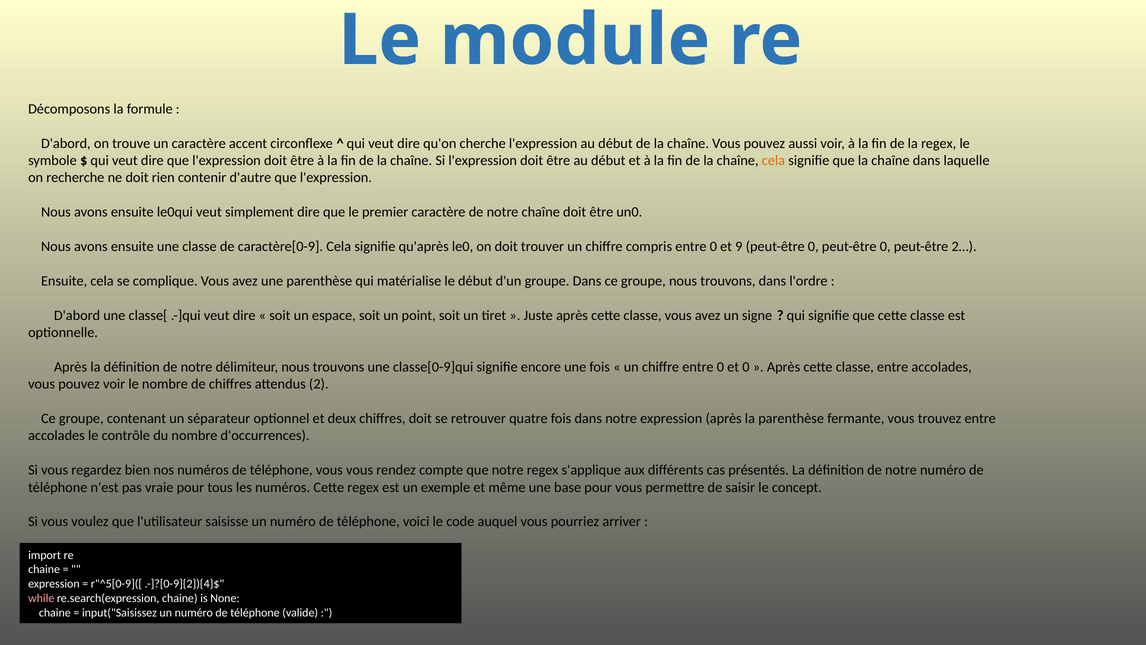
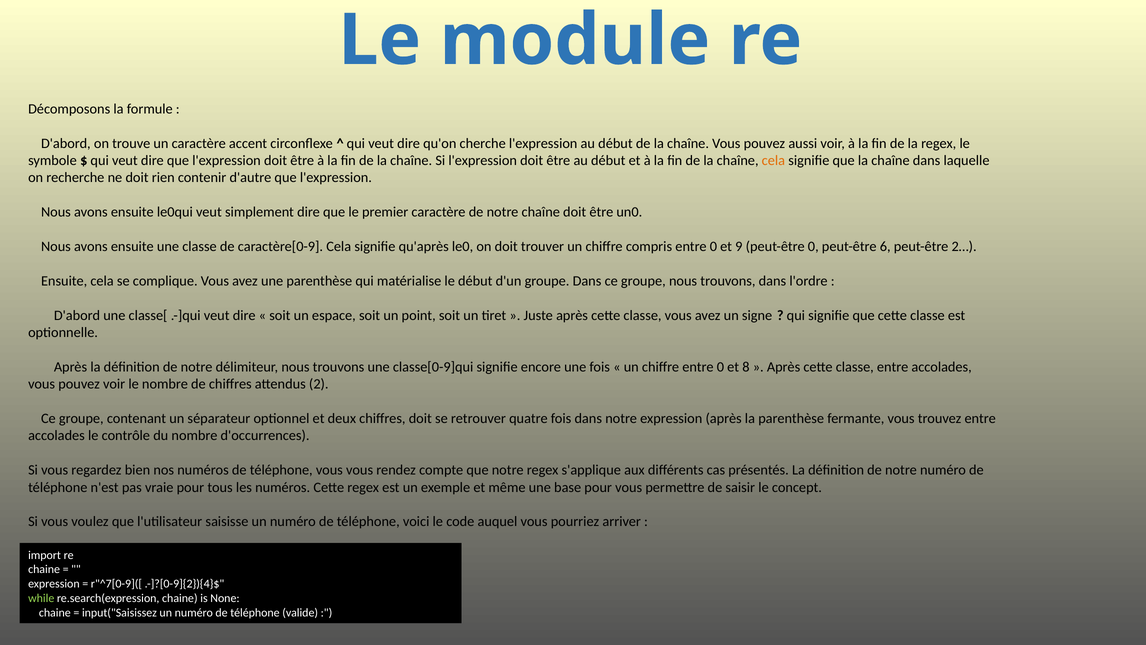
0 peut-être 0: 0 -> 6 (885, 246)
et 0: 0 -> 8 (746, 367)
r"^5[0-9]([: r"^5[0-9]([ -> r"^7[0-9]([ (116, 584)
while colour: pink -> light green (41, 598)
